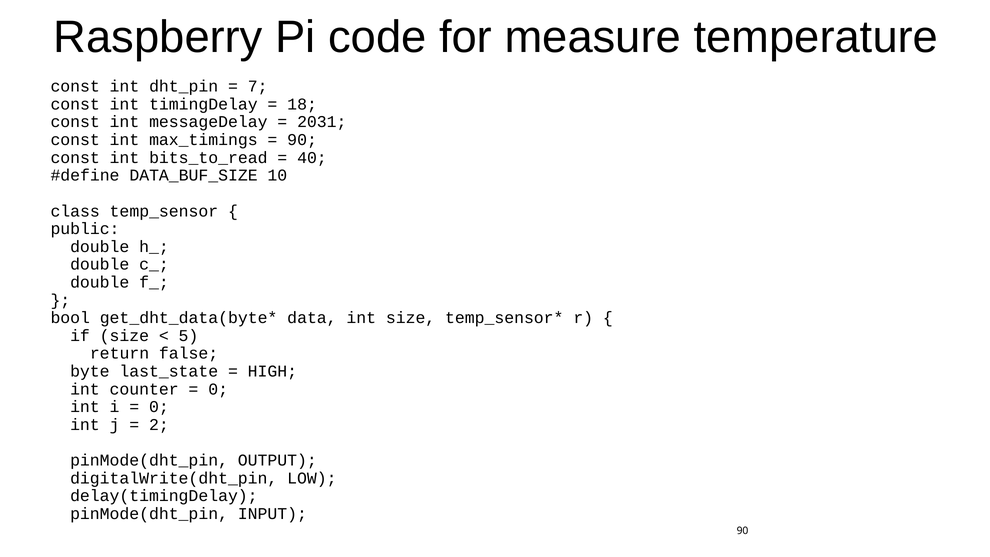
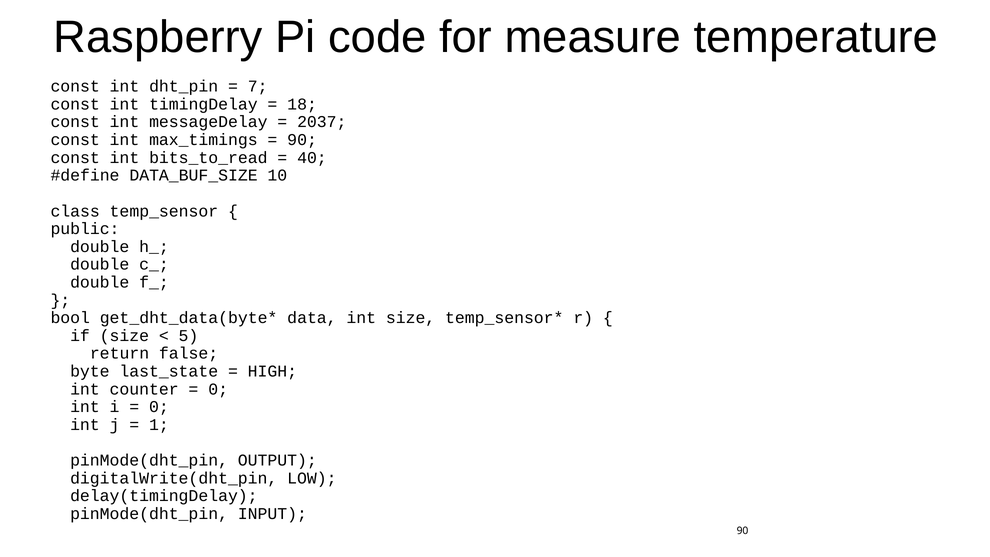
2031: 2031 -> 2037 (322, 122)
2: 2 -> 1 (159, 425)
